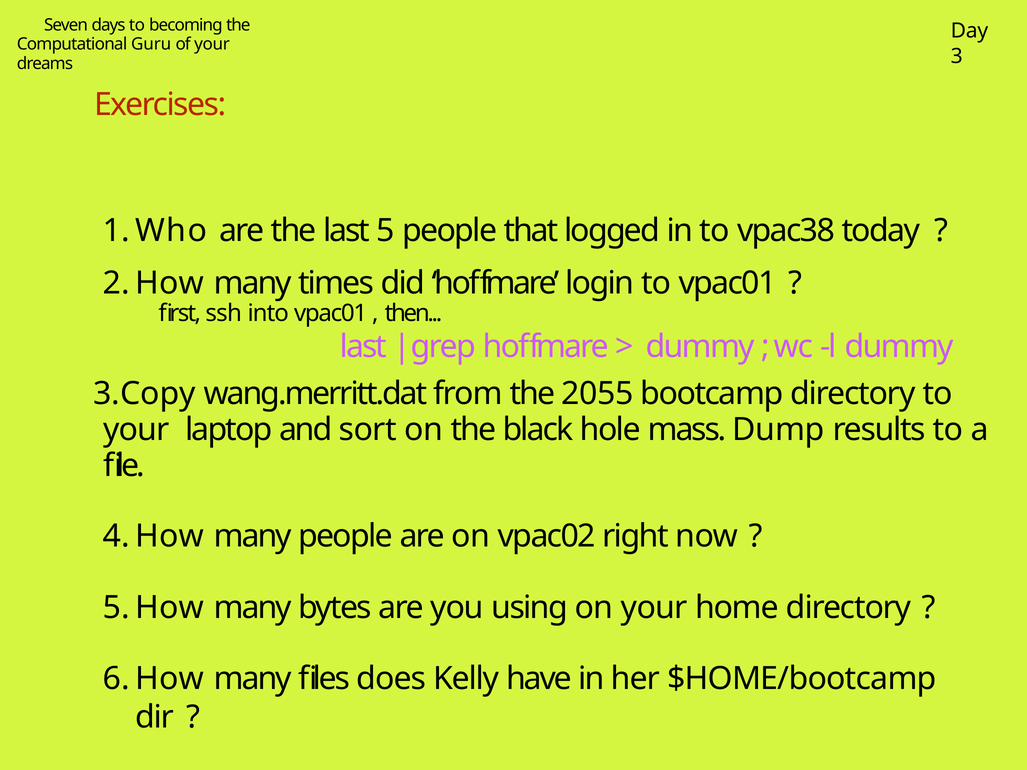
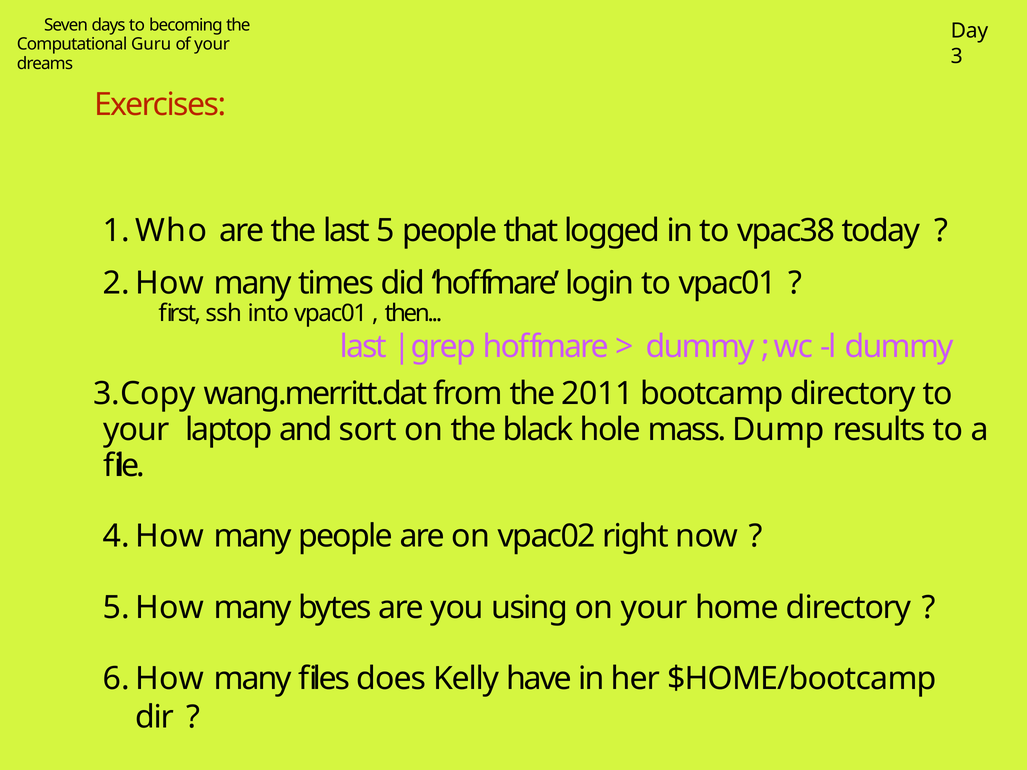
2055: 2055 -> 2011 (597, 394)
